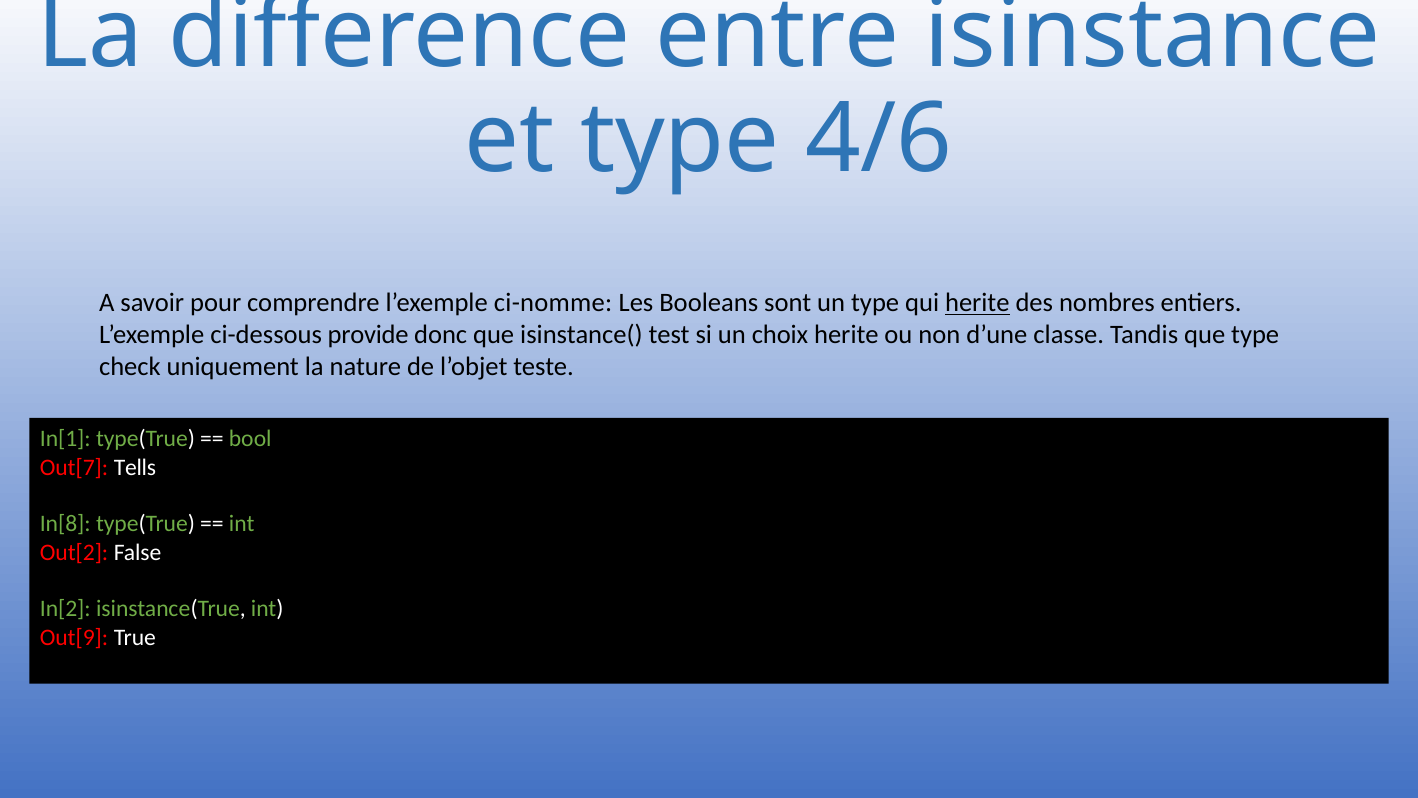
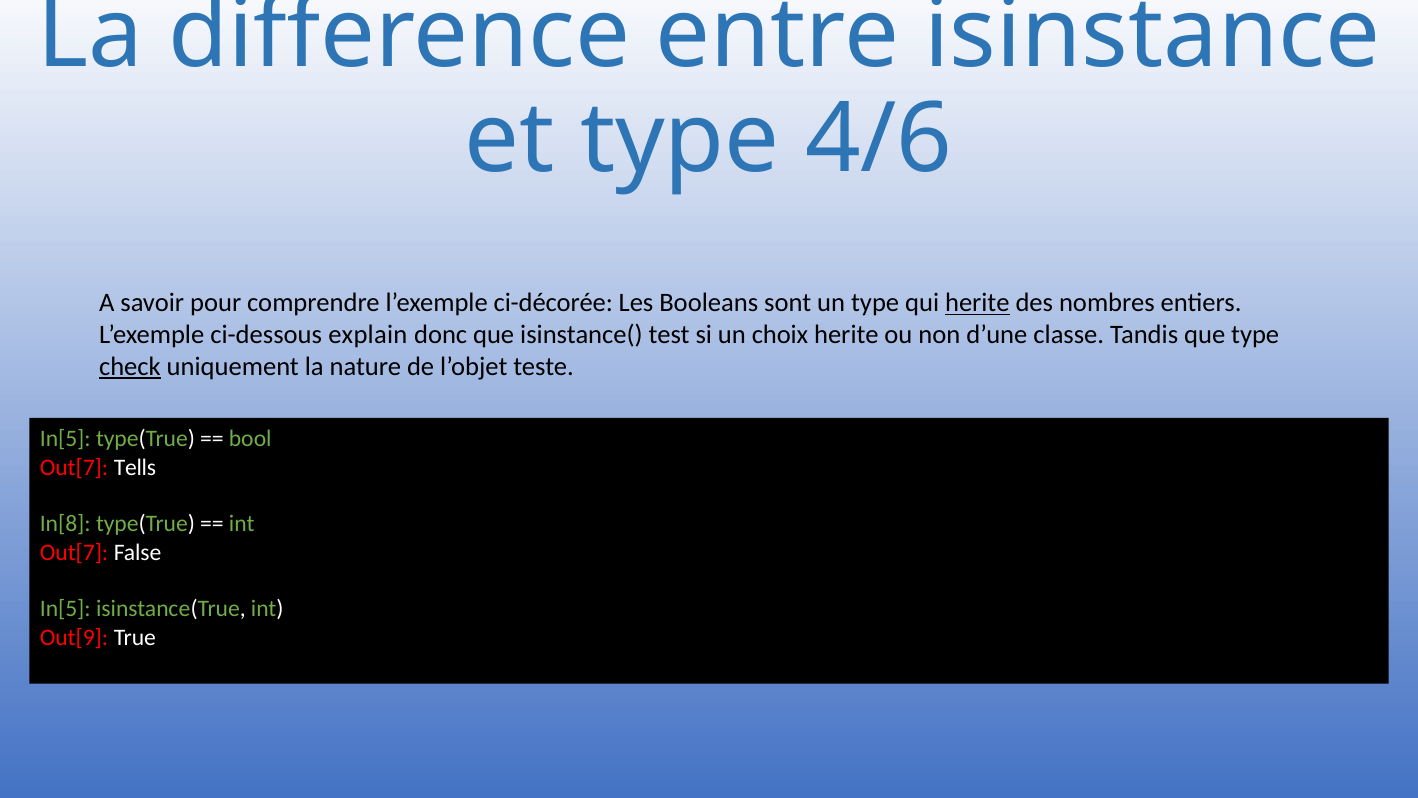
ci-nomme: ci-nomme -> ci-décorée (553, 303)
provide: provide -> explain (368, 335)
check underline: none -> present (130, 367)
In[1: In[1 -> In[5 (65, 439)
Out[2: Out[2 -> Out[7 (74, 552)
In[2: In[2 -> In[5 (65, 609)
